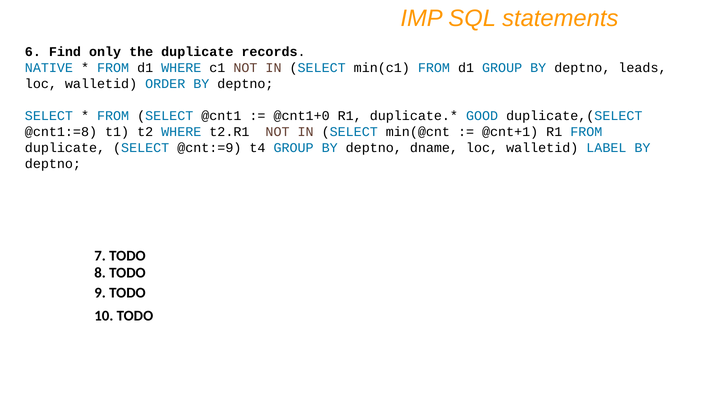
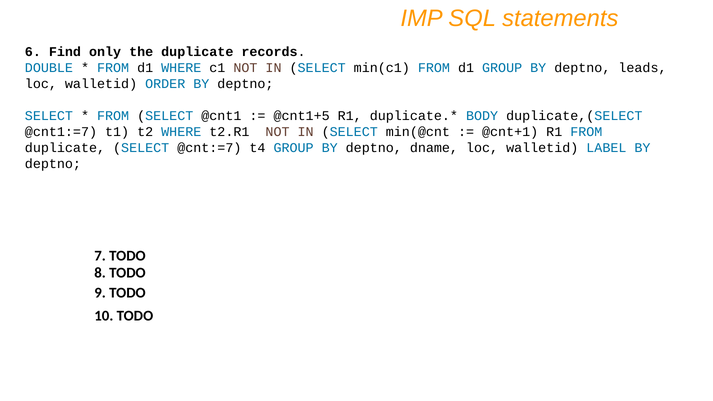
NATIVE: NATIVE -> DOUBLE (49, 68)
@cnt1+0: @cnt1+0 -> @cnt1+5 (302, 116)
GOOD: GOOD -> BODY (482, 116)
@cnt1:=8: @cnt1:=8 -> @cnt1:=7 (61, 132)
@cnt:=9: @cnt:=9 -> @cnt:=7 (209, 148)
